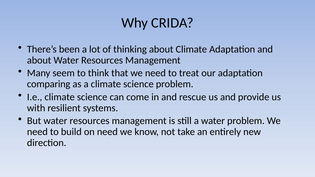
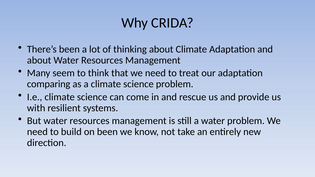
on need: need -> been (107, 132)
